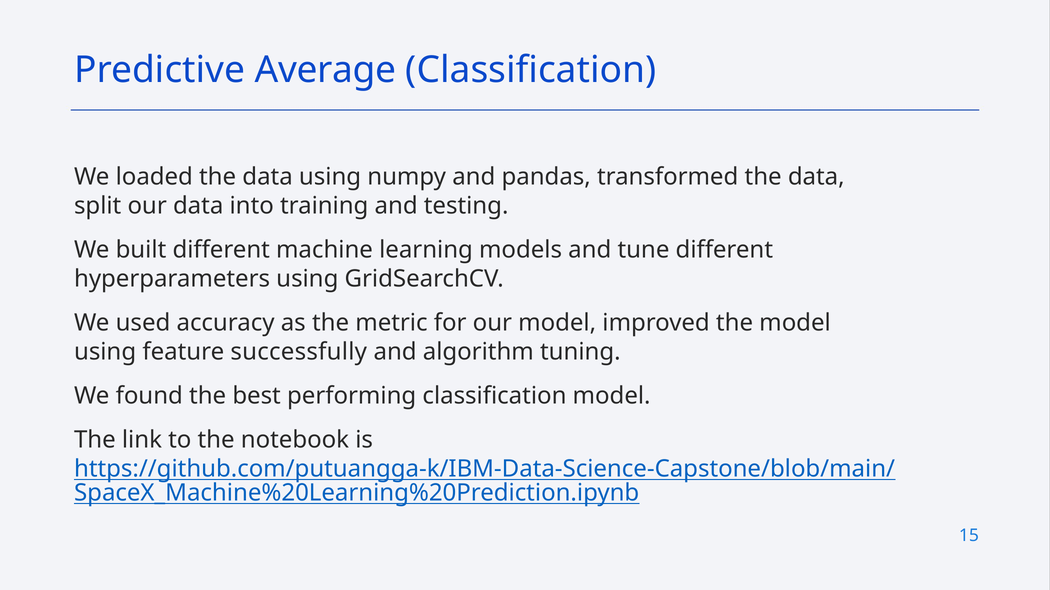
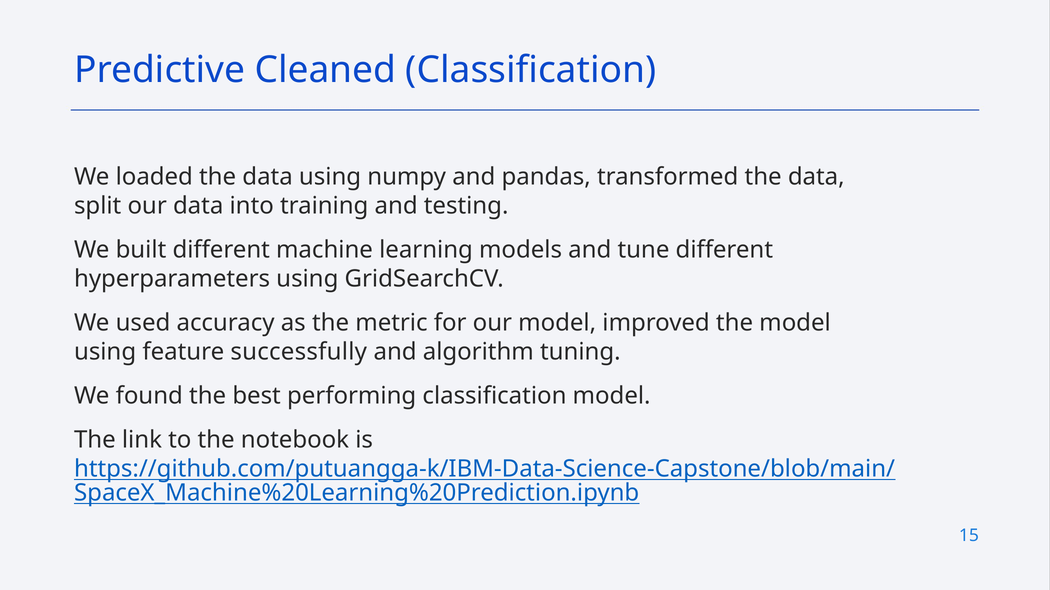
Average: Average -> Cleaned (325, 70)
